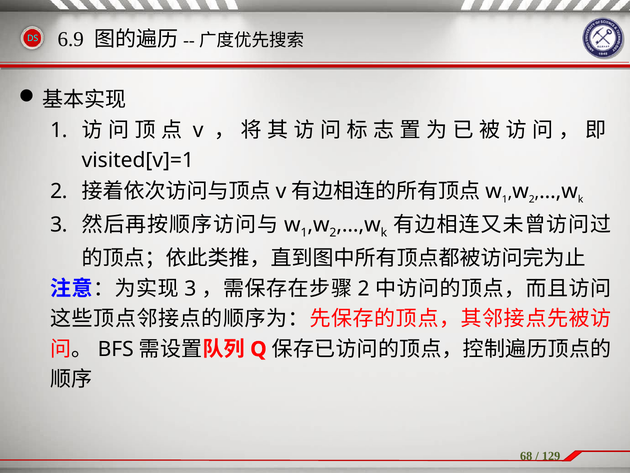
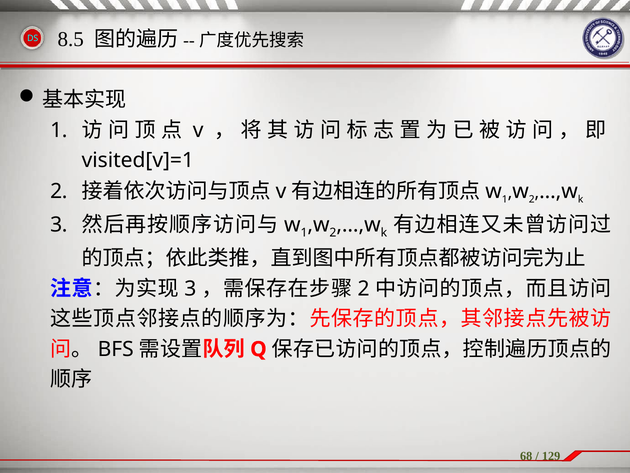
6.9: 6.9 -> 8.5 (71, 39)
